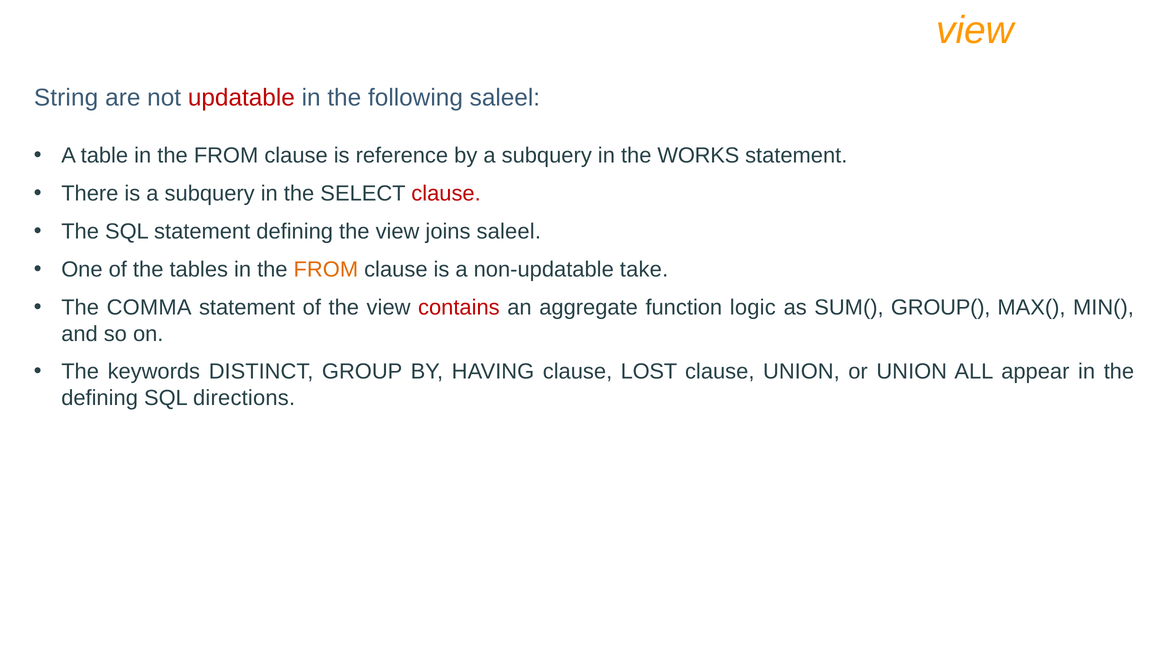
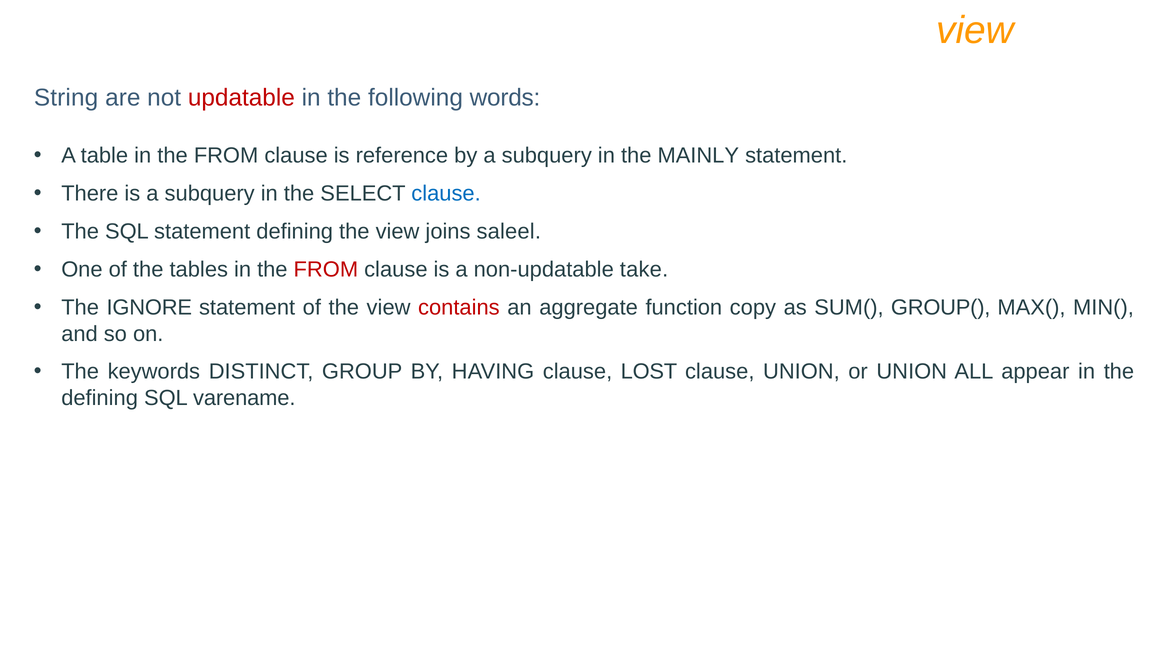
following saleel: saleel -> words (505, 98)
WORKS: WORKS -> MAINLY (698, 156)
clause colour: red -> blue (446, 194)
FROM colour: orange -> red (326, 270)
COMMA: COMMA -> IGNORE (149, 308)
logic: logic -> copy (753, 308)
directions: directions -> varename (244, 398)
